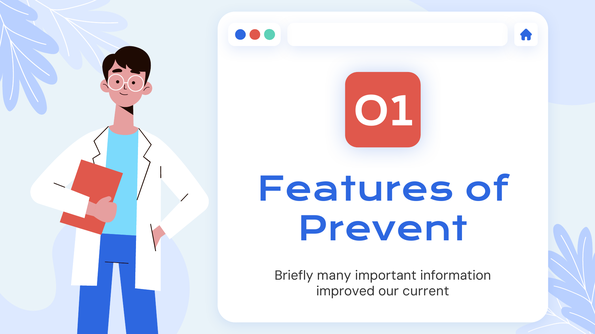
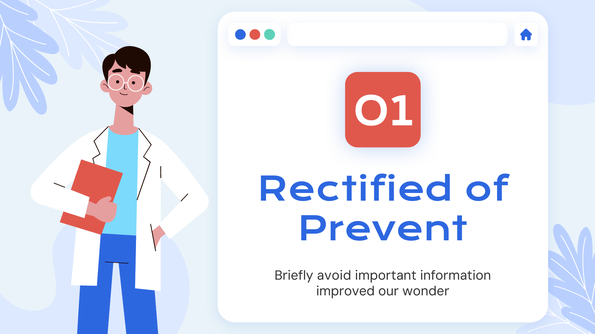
Features: Features -> Rectified (355, 190)
many: many -> avoid (334, 276)
current: current -> wonder (426, 292)
